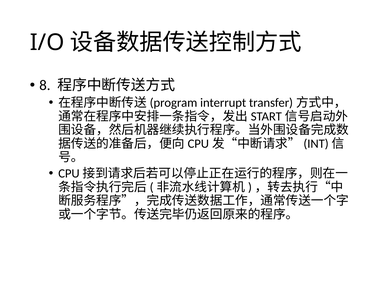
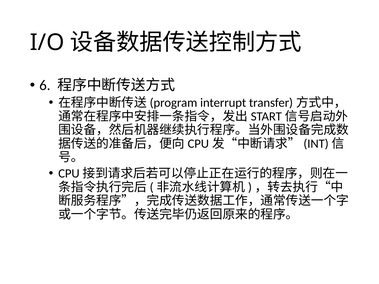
8: 8 -> 6 (45, 85)
